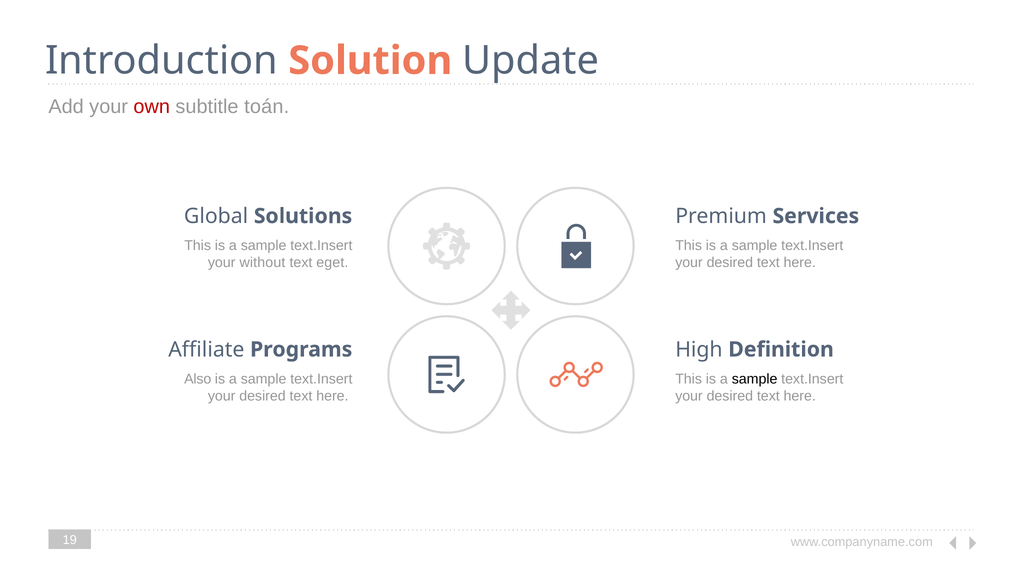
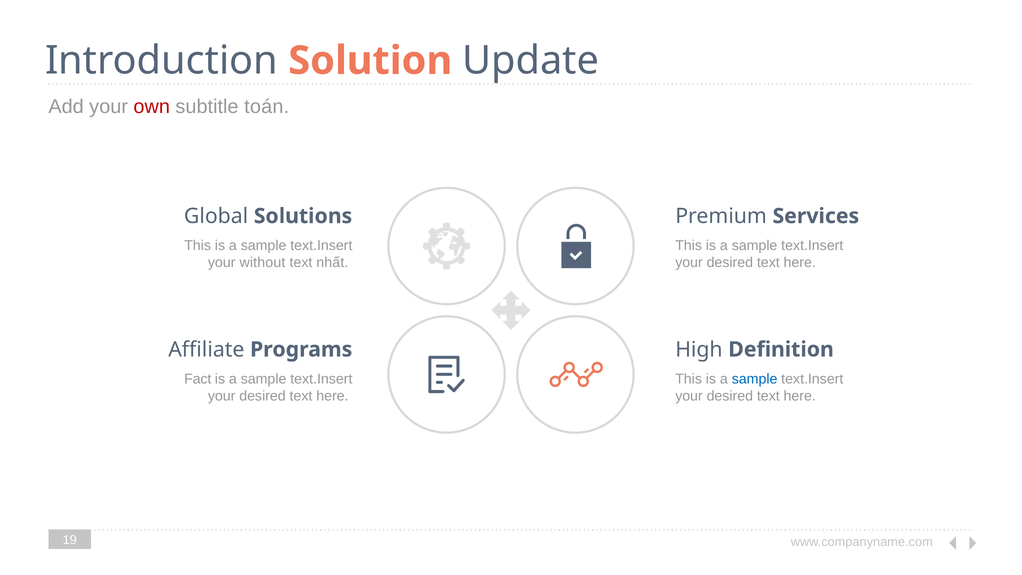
eget: eget -> nhất (332, 262)
Also: Also -> Fact (198, 379)
sample colour: black -> blue (755, 379)
